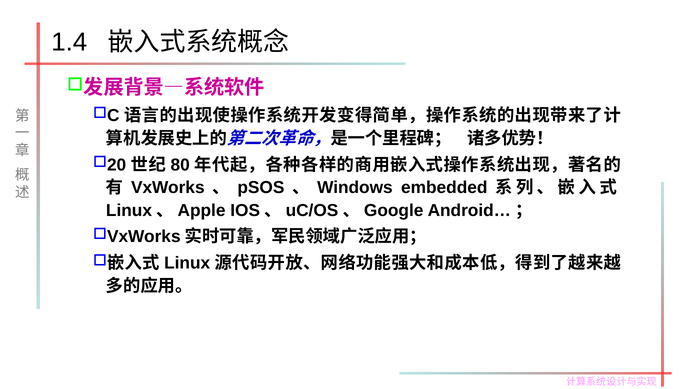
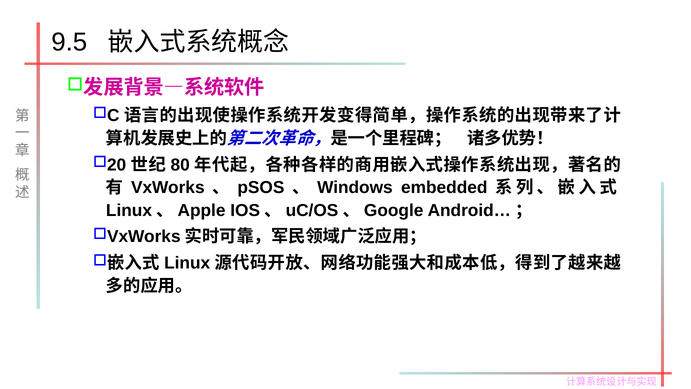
1.4: 1.4 -> 9.5 (69, 42)
